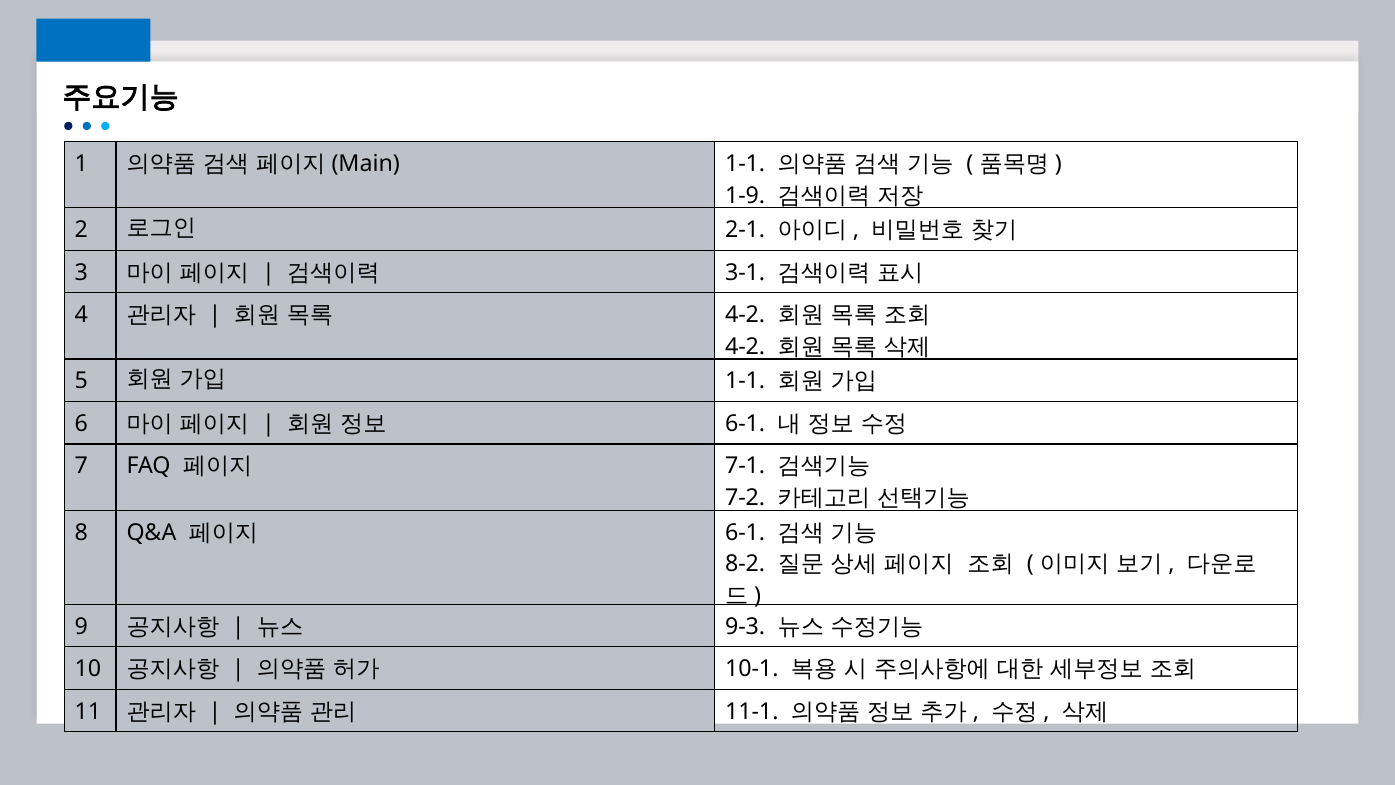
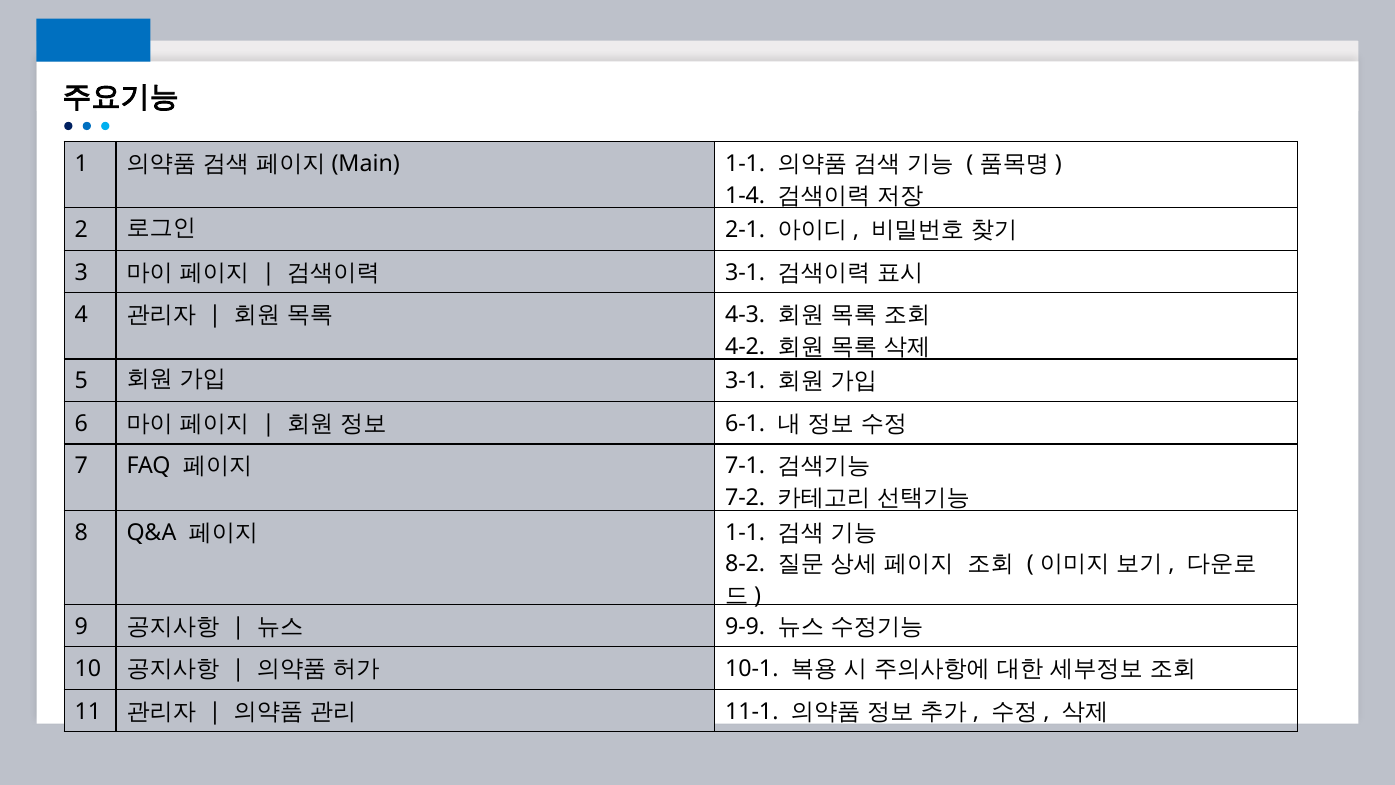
1-9: 1-9 -> 1-4 (745, 195)
4-2: 4-2 -> 4-3 (745, 315)
1-1: 1-1 -> 3-1 (745, 381)
6-1: 6-1 -> 1-1 (745, 532)
9-3: 9-3 -> 9-9 (745, 626)
